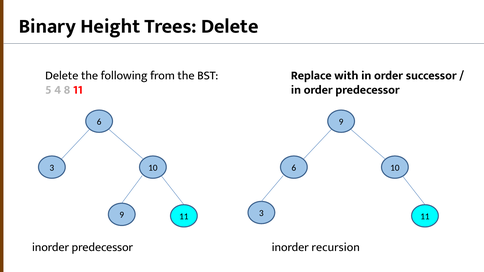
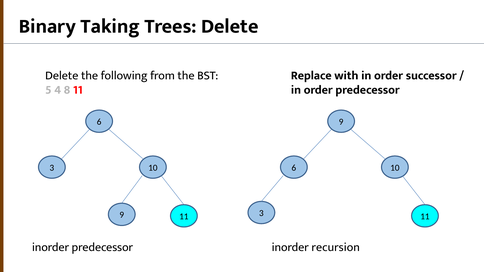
Height: Height -> Taking (110, 26)
